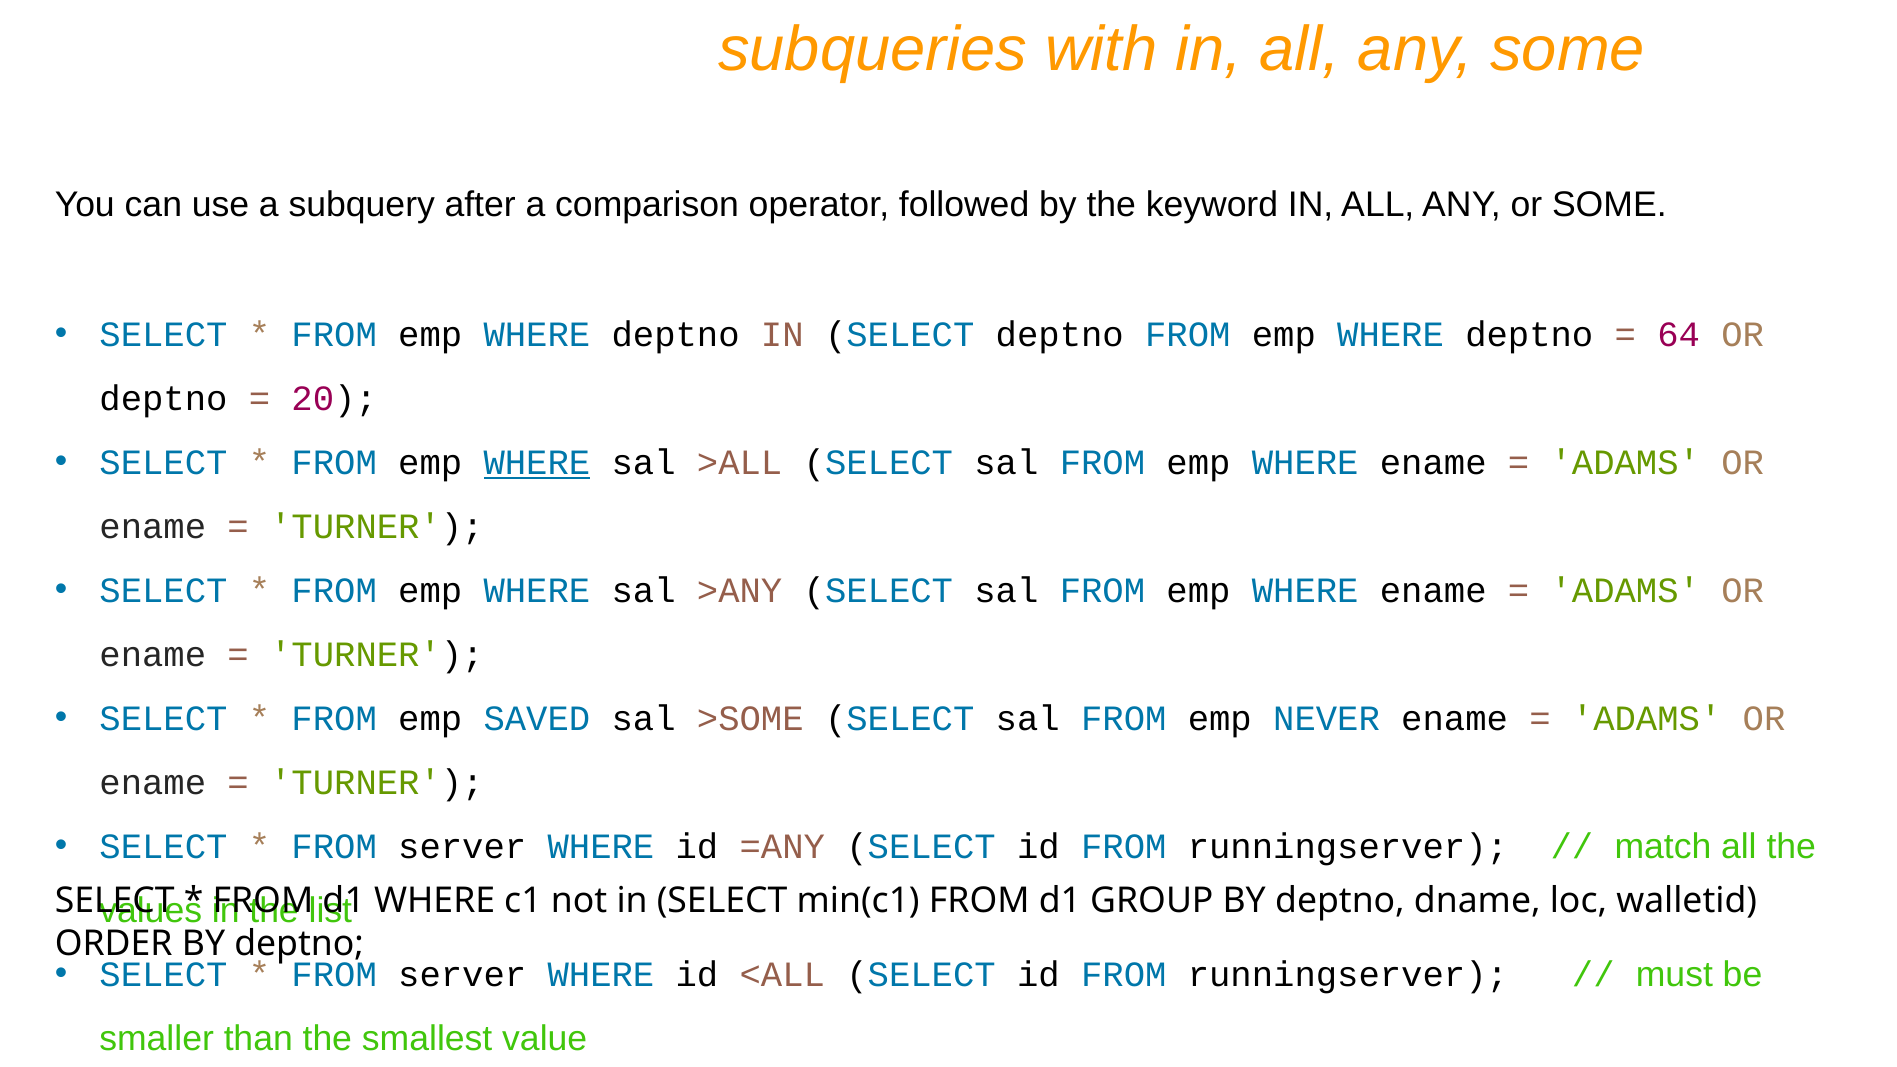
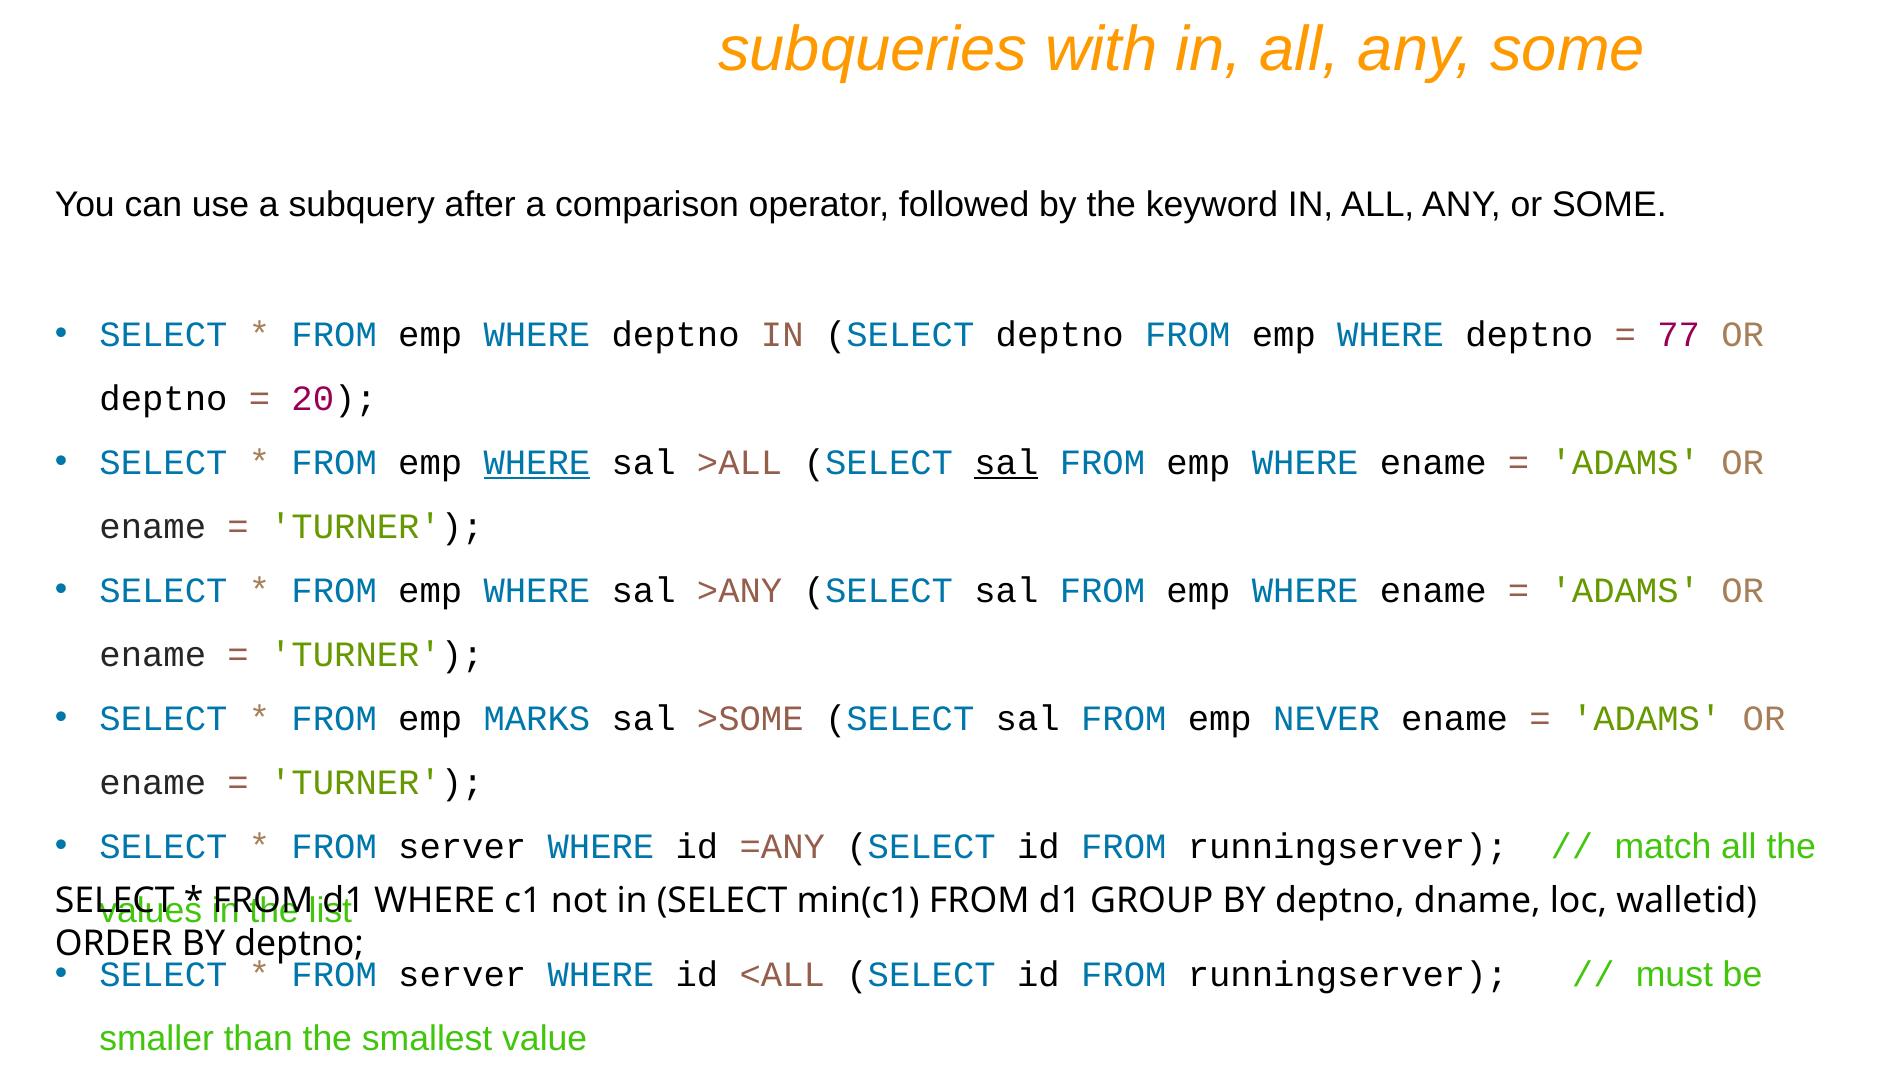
64: 64 -> 77 (1679, 334)
sal underline: none -> present (1006, 462)
SAVED: SAVED -> MARKS (537, 718)
